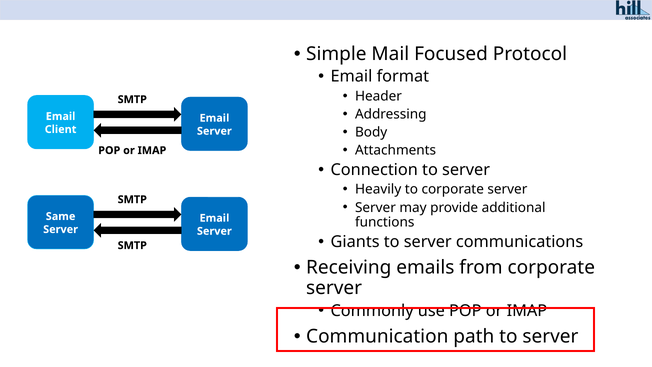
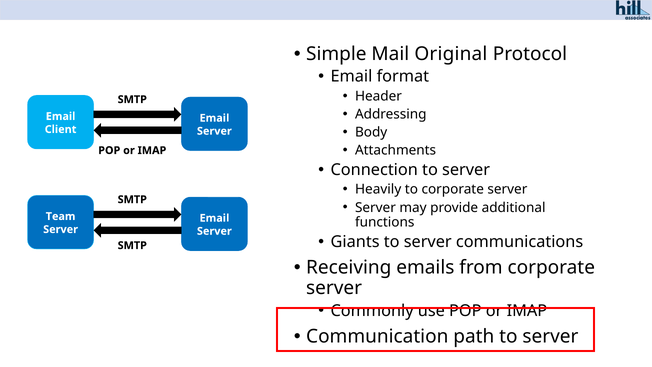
Focused: Focused -> Original (451, 54)
Same: Same -> Team (61, 216)
